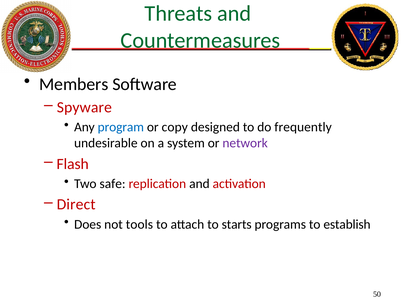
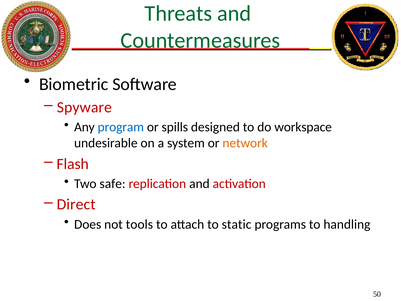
Members: Members -> Biometric (74, 84)
copy: copy -> spills (175, 127)
frequently: frequently -> workspace (303, 127)
network colour: purple -> orange (245, 143)
starts: starts -> static (237, 224)
establish: establish -> handling (347, 224)
